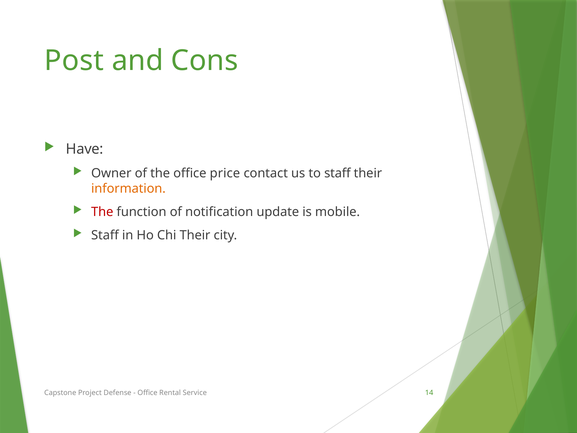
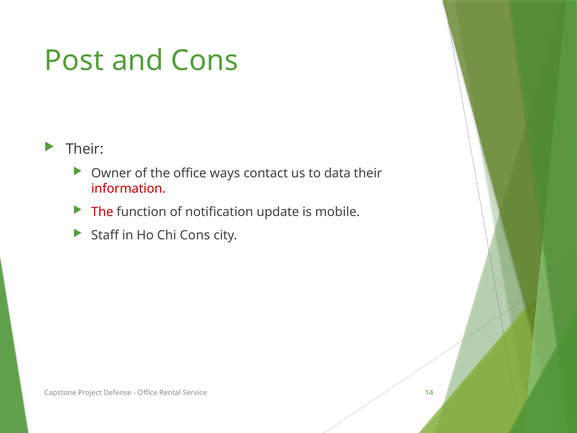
Have: Have -> Their (85, 149)
price: price -> ways (225, 173)
to staff: staff -> data (337, 173)
information colour: orange -> red (128, 188)
Chi Their: Their -> Cons (195, 235)
